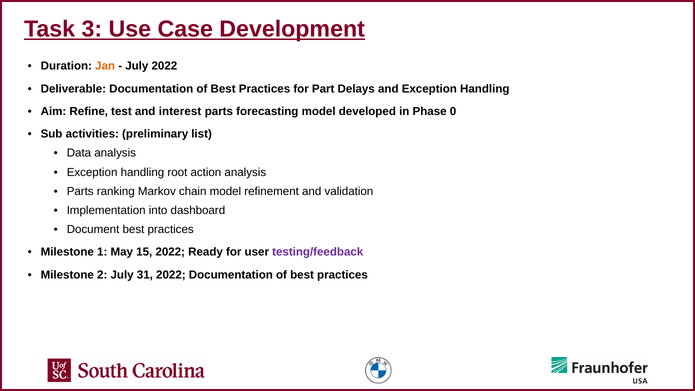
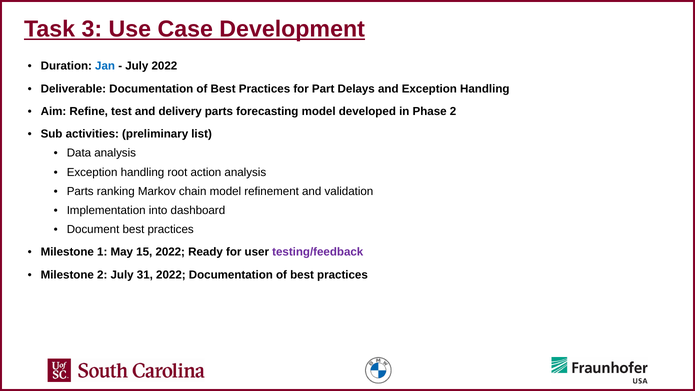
Jan colour: orange -> blue (105, 66)
interest: interest -> delivery (180, 111)
Phase 0: 0 -> 2 (453, 111)
